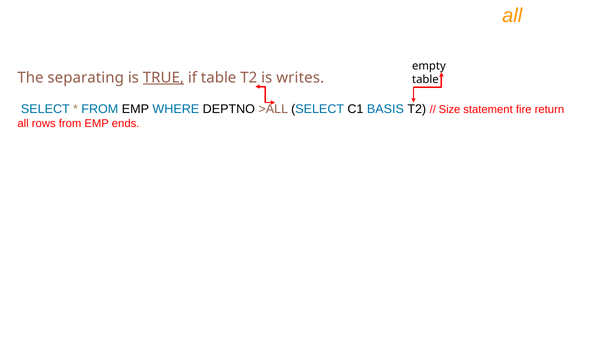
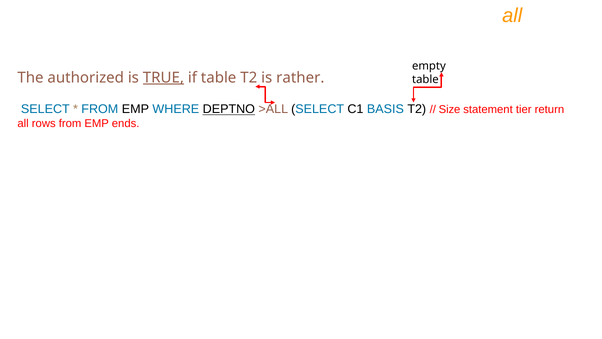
separating: separating -> authorized (86, 78)
writes: writes -> rather (300, 78)
DEPTNO underline: none -> present (229, 109)
fire: fire -> tier (524, 110)
